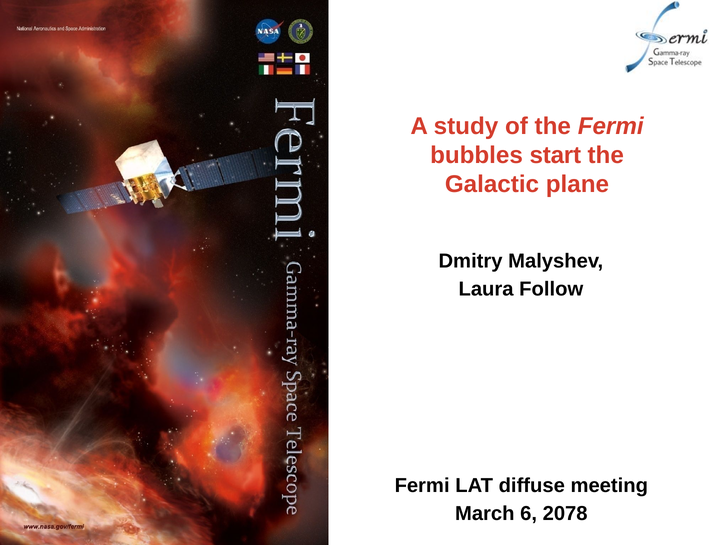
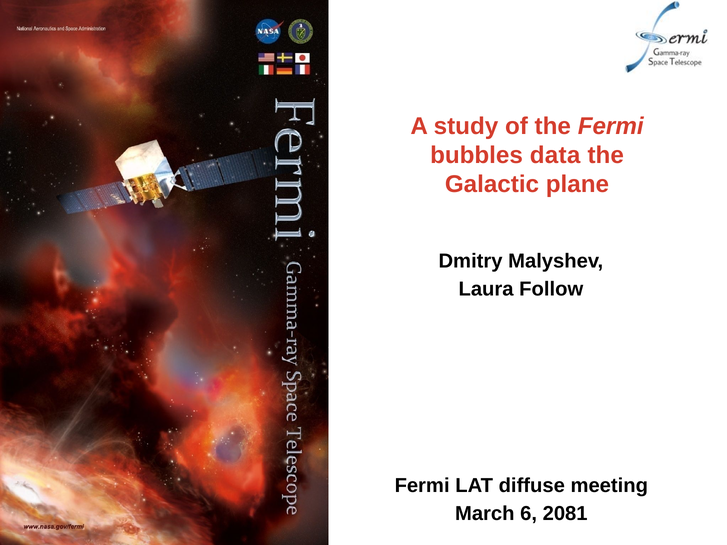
start: start -> data (555, 155)
2078: 2078 -> 2081 (565, 514)
